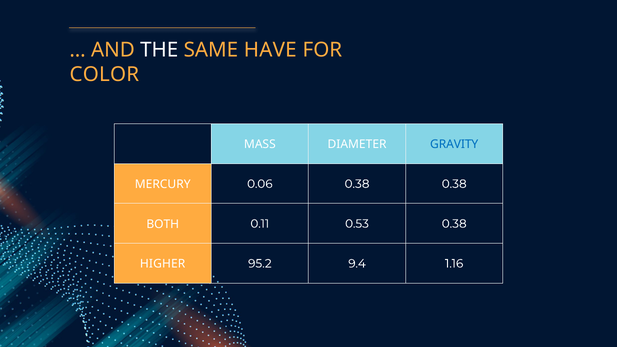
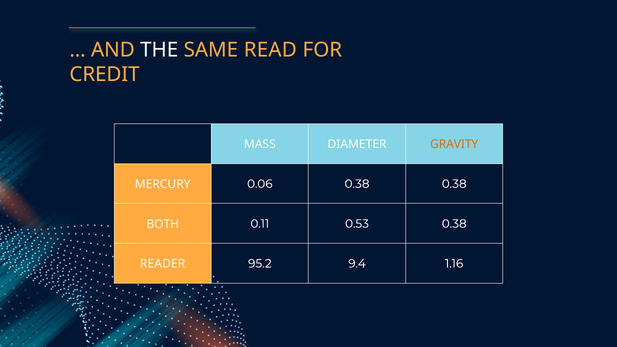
HAVE: HAVE -> READ (270, 50)
COLOR: COLOR -> CREDIT (105, 75)
GRAVITY colour: blue -> orange (454, 144)
HIGHER: HIGHER -> READER (163, 264)
